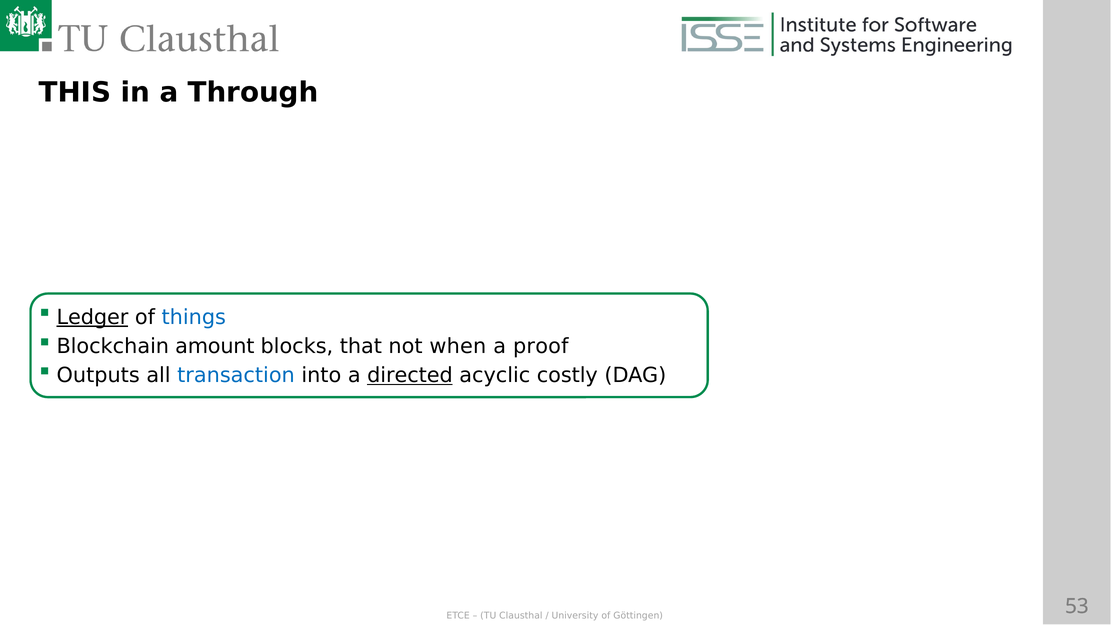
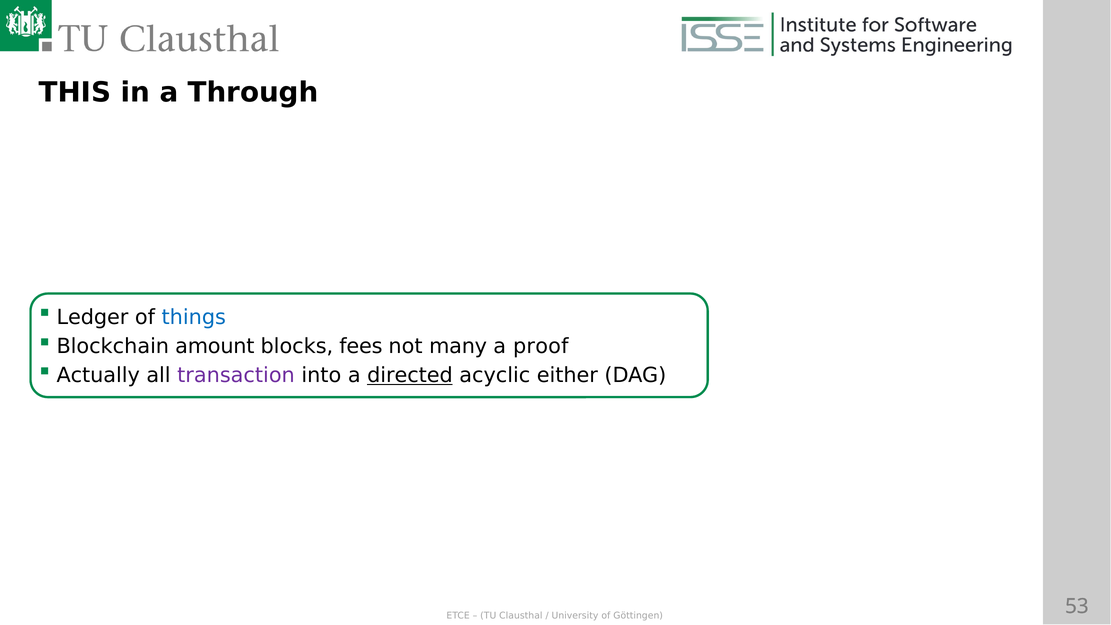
Ledger underline: present -> none (92, 317)
that: that -> fees (361, 346)
when: when -> many (458, 346)
Outputs: Outputs -> Actually (98, 376)
transaction colour: blue -> purple (236, 376)
costly: costly -> either (567, 376)
